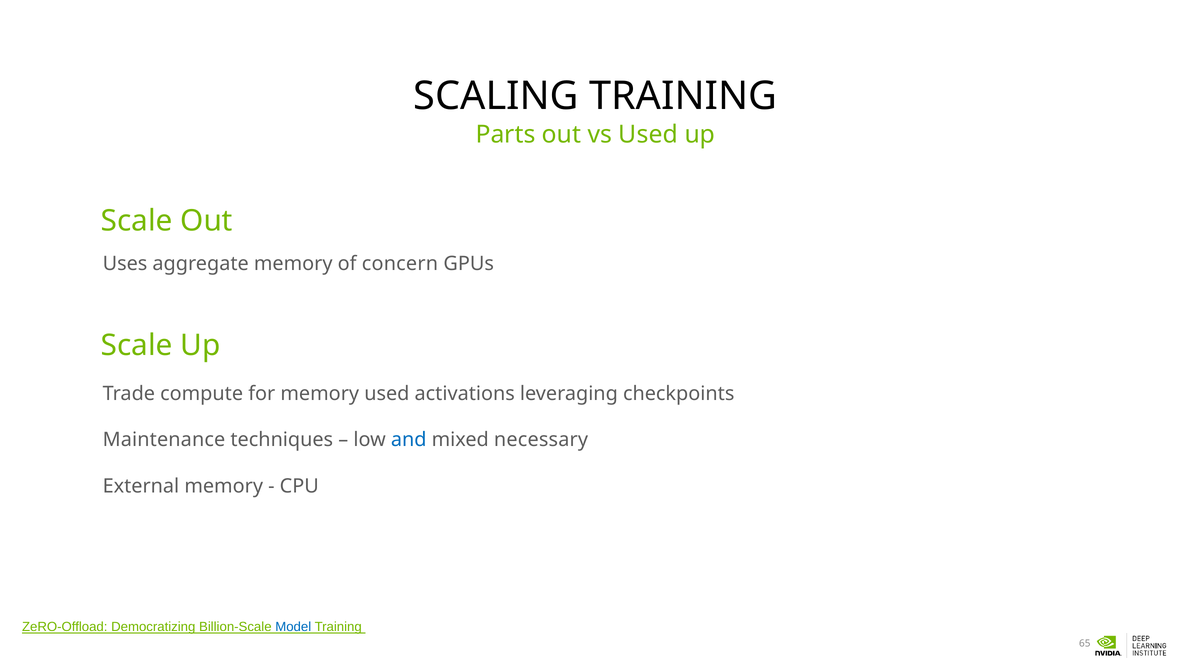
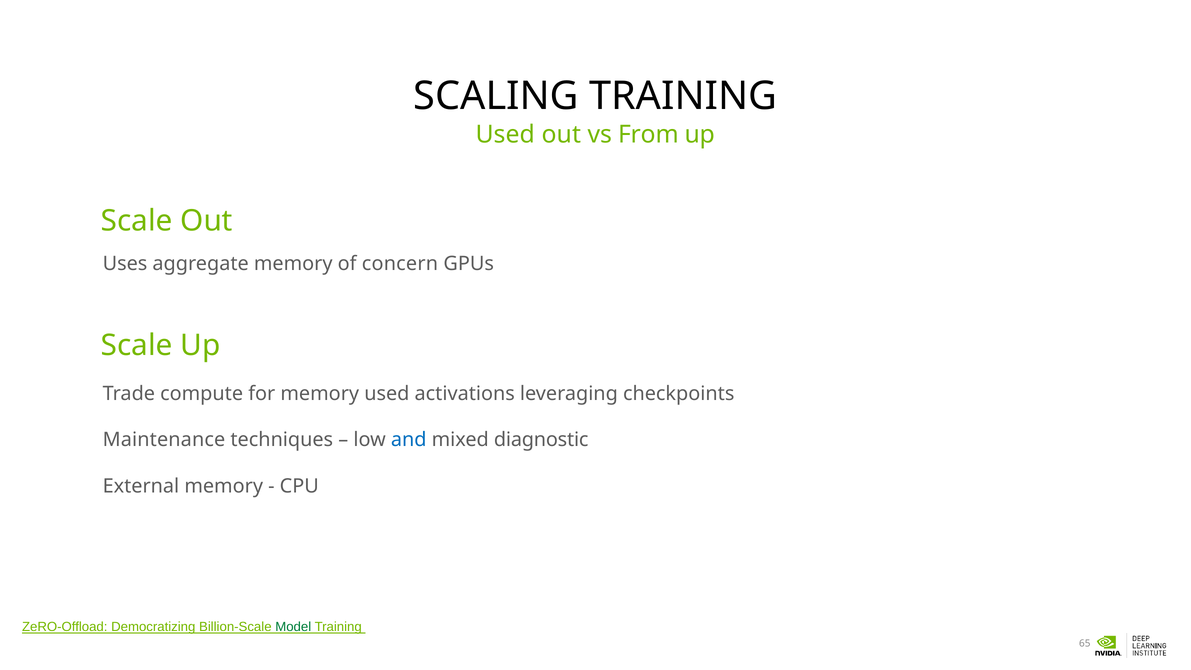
Parts: Parts -> Used (505, 134)
vs Used: Used -> From (648, 134)
necessary: necessary -> diagnostic (541, 440)
Model colour: blue -> green (293, 627)
